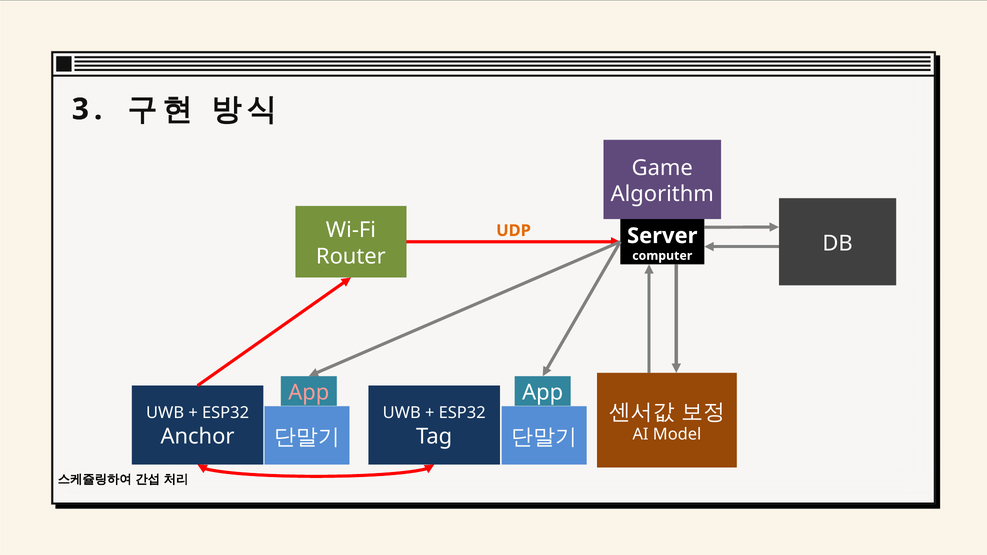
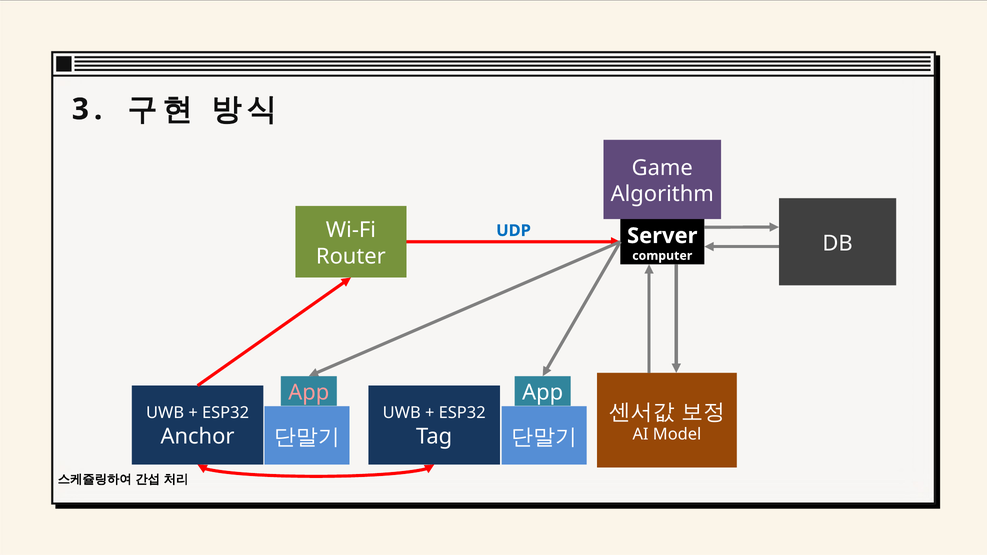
UDP colour: orange -> blue (514, 231)
